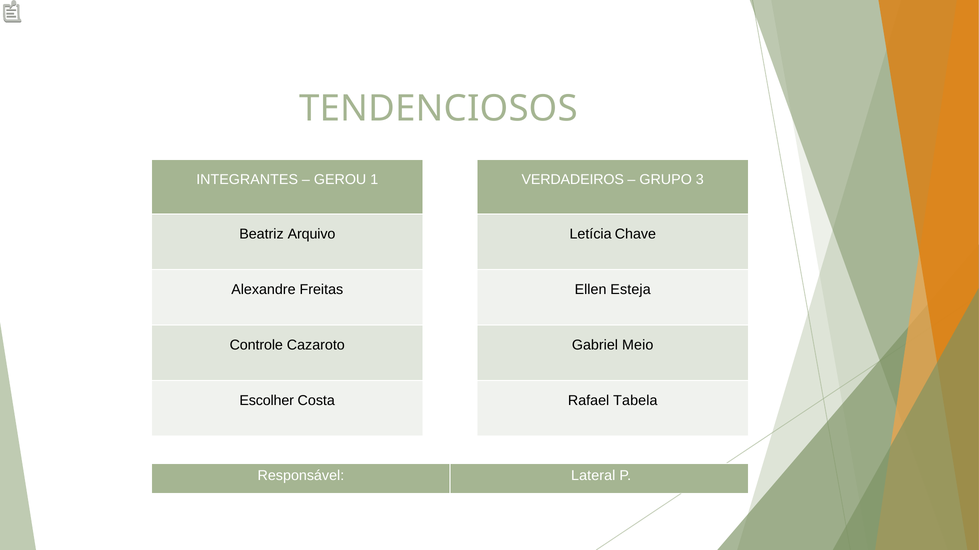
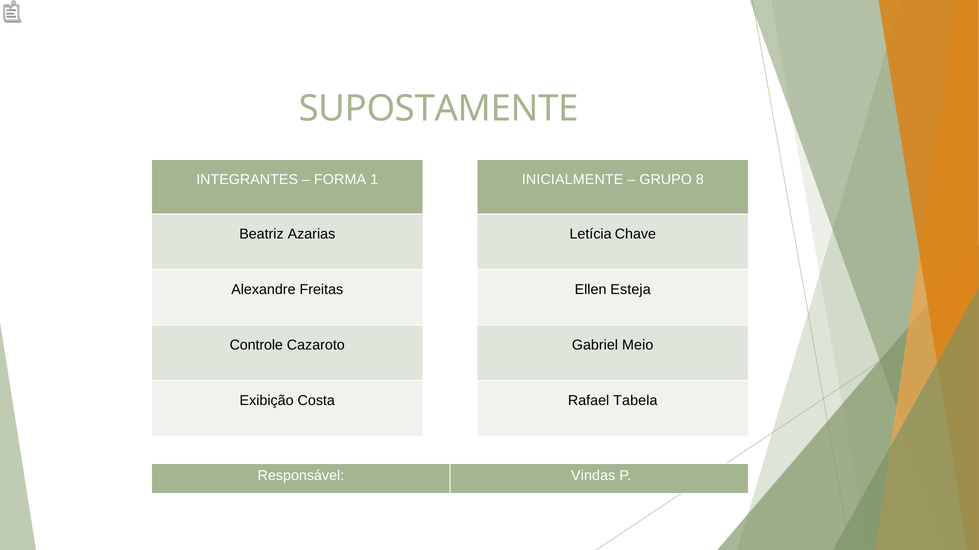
TENDENCIOSOS: TENDENCIOSOS -> SUPOSTAMENTE (439, 109)
GEROU: GEROU -> FORMA (340, 180)
VERDADEIROS: VERDADEIROS -> INICIALMENTE (573, 180)
3: 3 -> 8 (700, 180)
Arquivo: Arquivo -> Azarias (311, 234)
Escolher: Escolher -> Exibição (267, 401)
Lateral: Lateral -> Vindas (593, 476)
